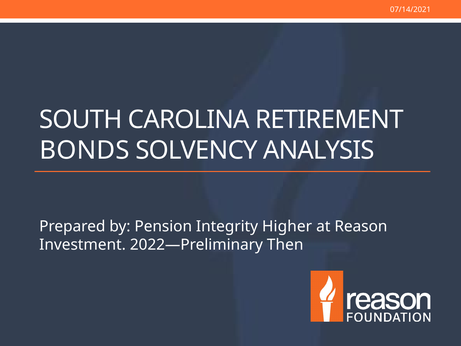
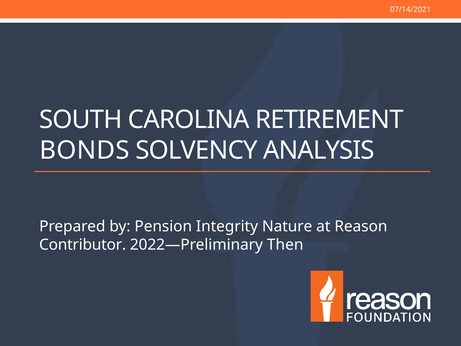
Higher: Higher -> Nature (287, 226)
Investment: Investment -> Contributor (83, 245)
